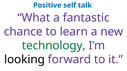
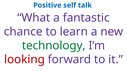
looking colour: black -> red (24, 60)
